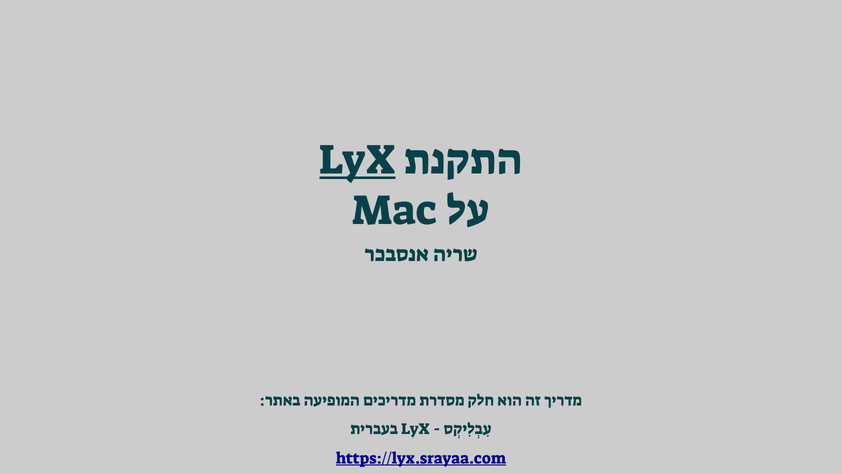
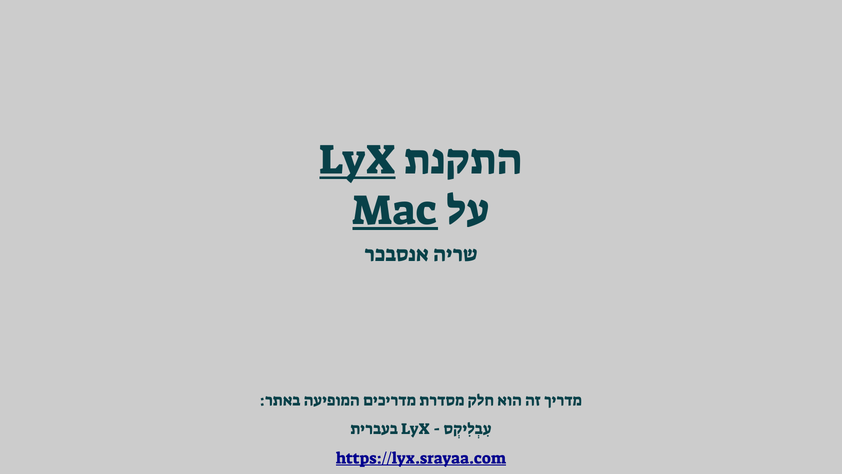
Mac underline: none -> present (395, 210)
